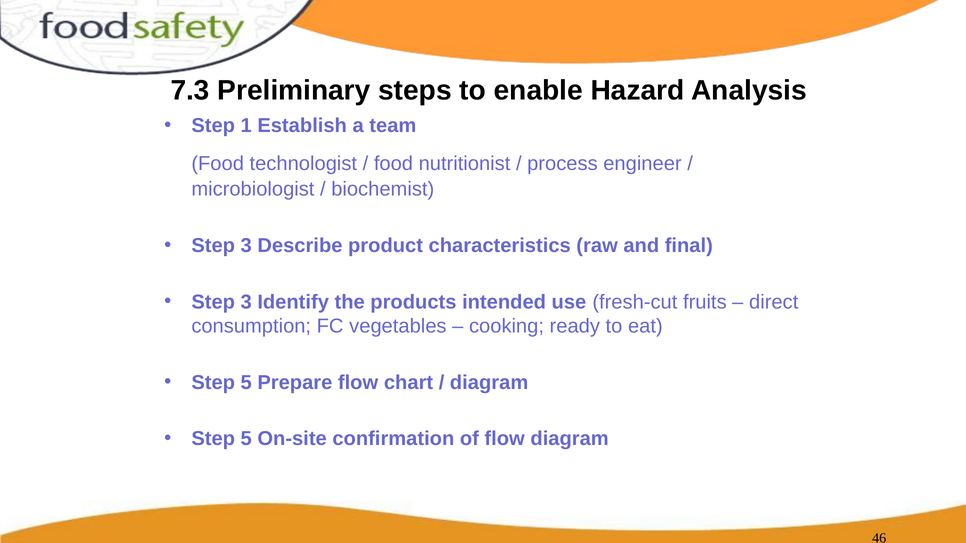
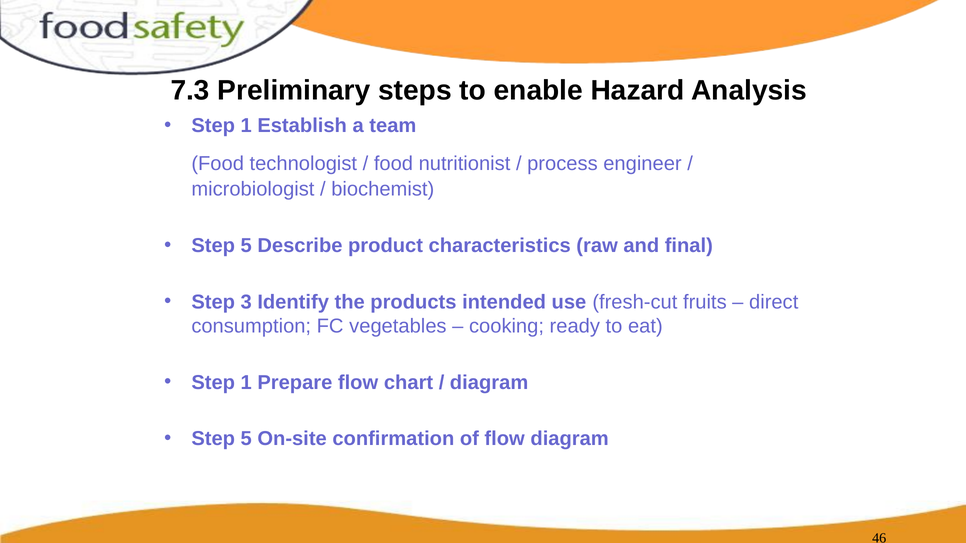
3: 3 -> 5 (246, 246)
5: 5 -> 1 (246, 383)
